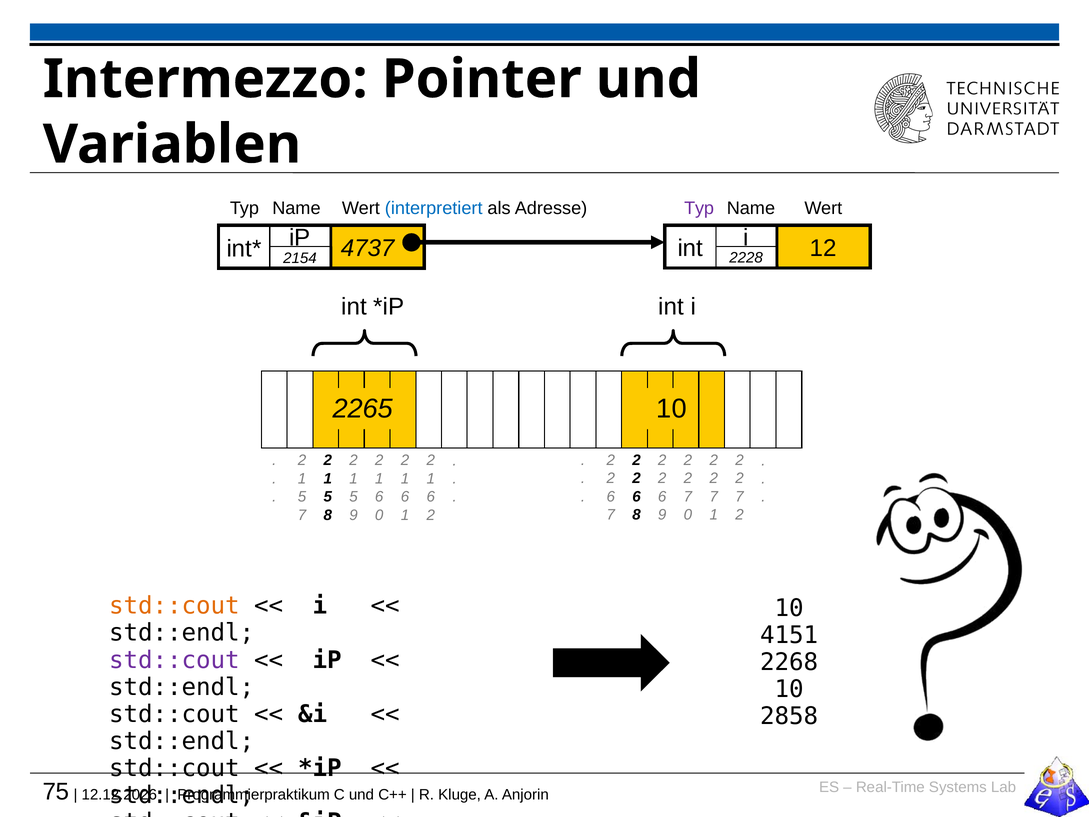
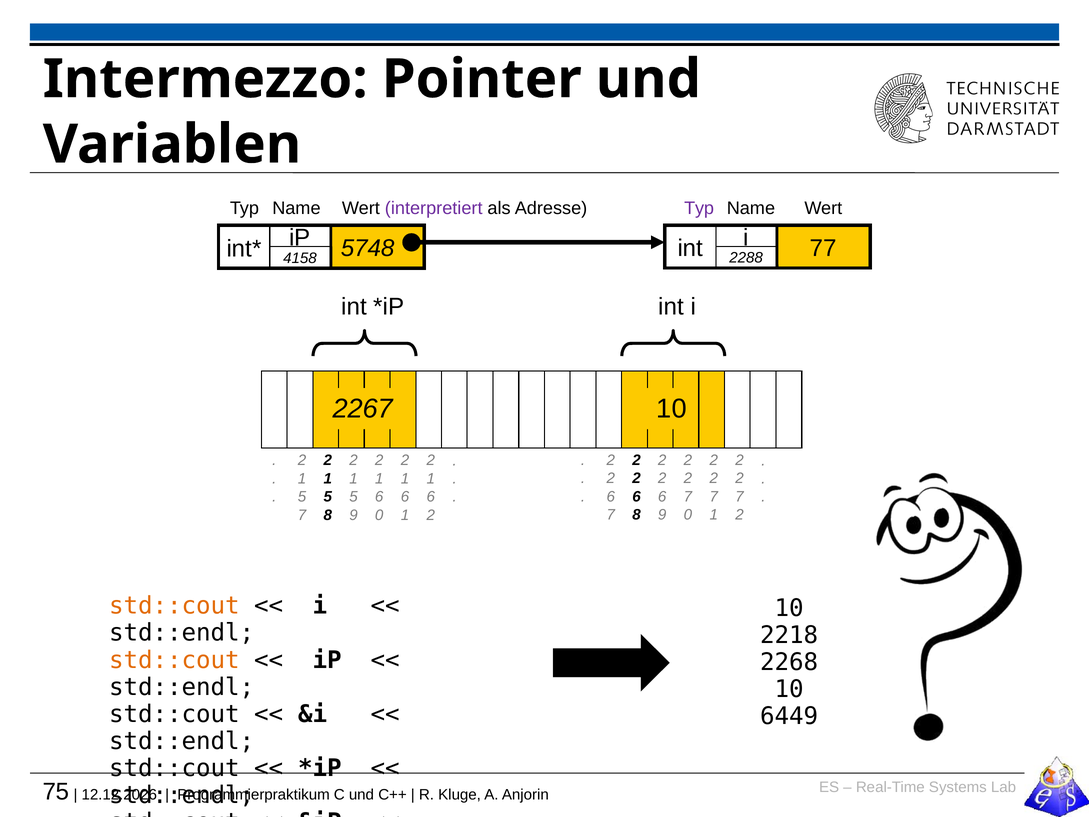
interpretiert colour: blue -> purple (434, 208)
4737: 4737 -> 5748 (368, 248)
12: 12 -> 77 (823, 248)
2228: 2228 -> 2288 (746, 258)
2154: 2154 -> 4158 (300, 258)
2265: 2265 -> 2267 (363, 409)
4151: 4151 -> 2218 (789, 635)
std::cout colour: purple -> orange (175, 660)
2858: 2858 -> 6449 (789, 716)
